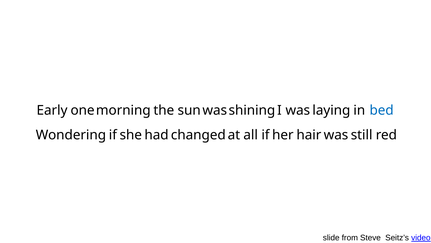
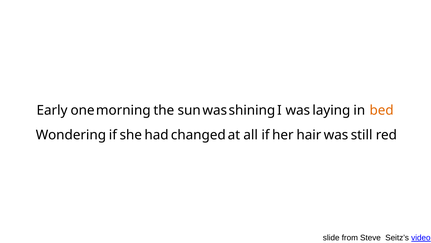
bed colour: blue -> orange (382, 110)
